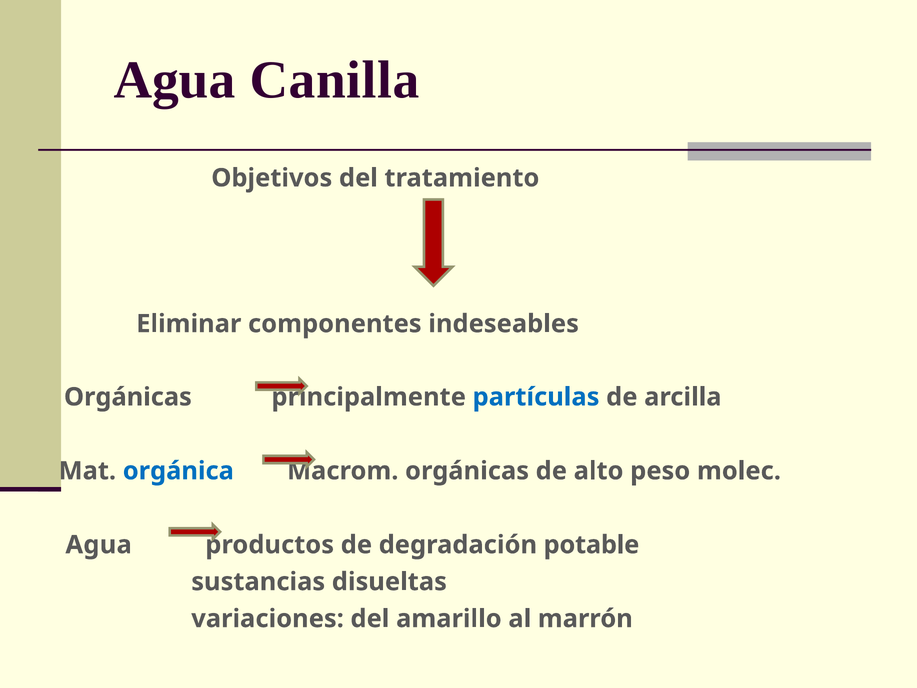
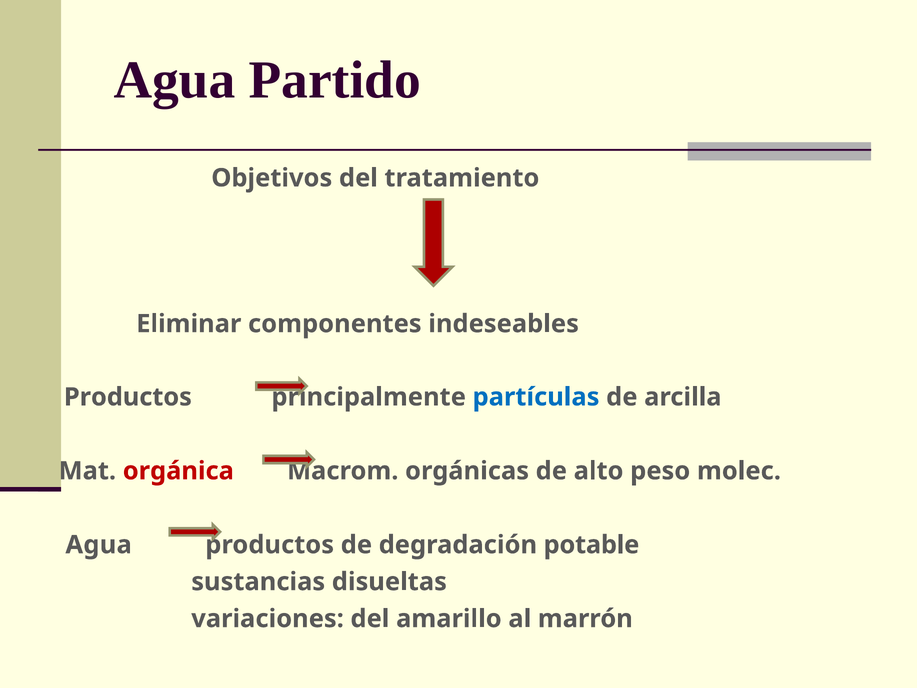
Canilla: Canilla -> Partido (335, 80)
Orgánicas: Orgánicas -> Productos (128, 397)
orgánica colour: blue -> red (178, 471)
